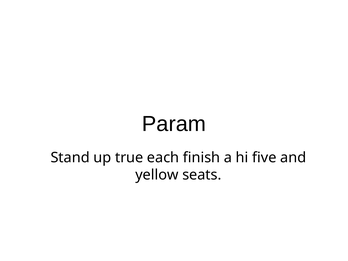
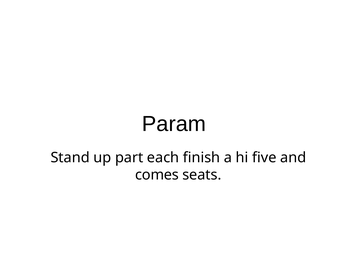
true: true -> part (129, 158)
yellow: yellow -> comes (157, 175)
